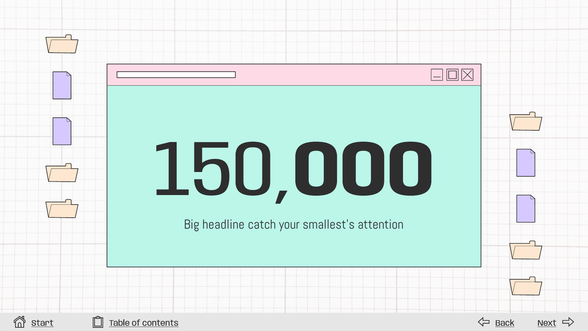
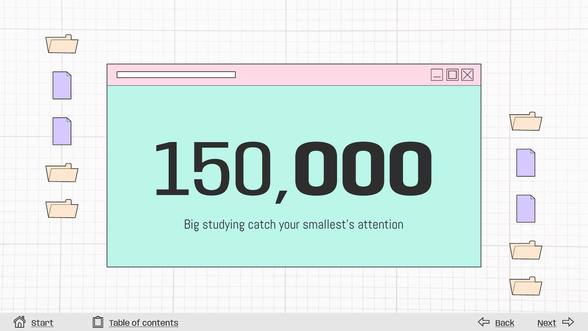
headline: headline -> studying (224, 224)
